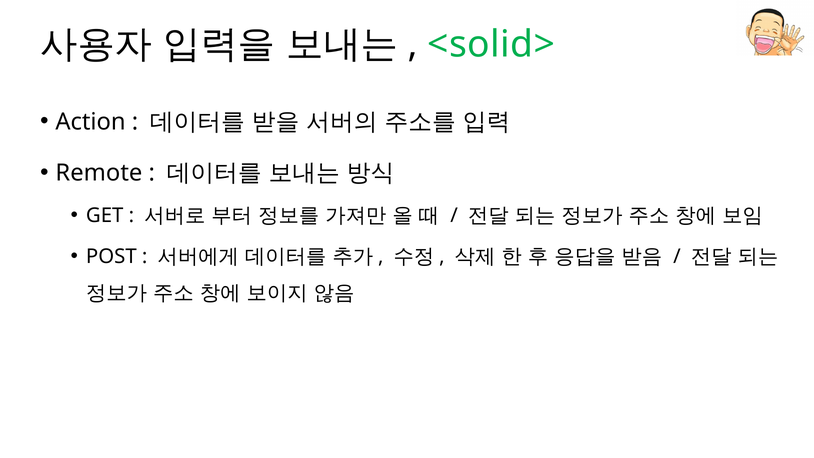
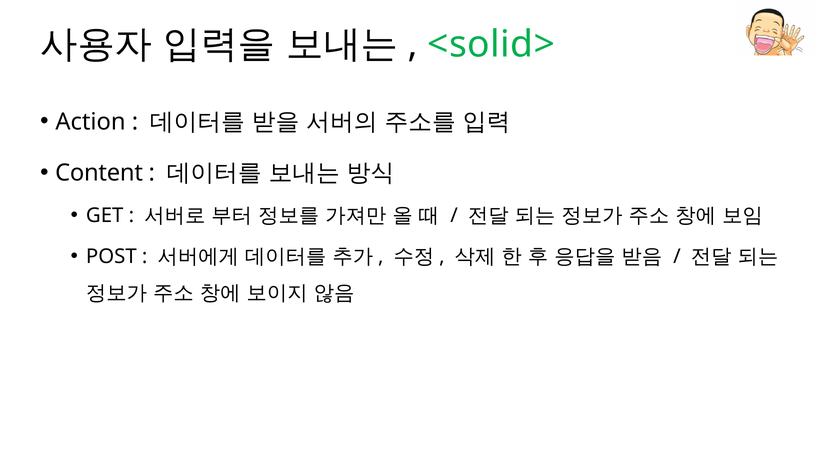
Remote: Remote -> Content (99, 173)
